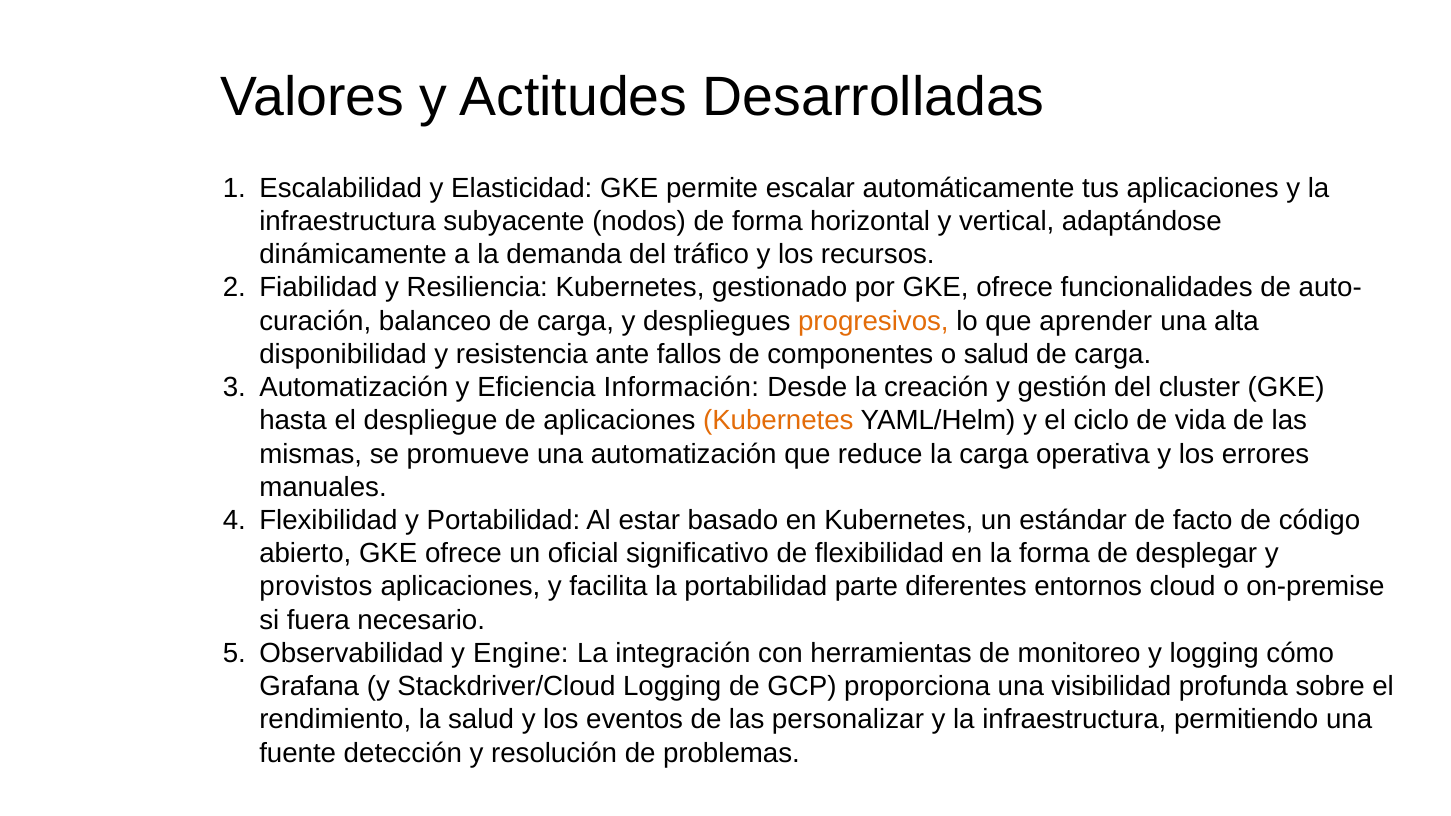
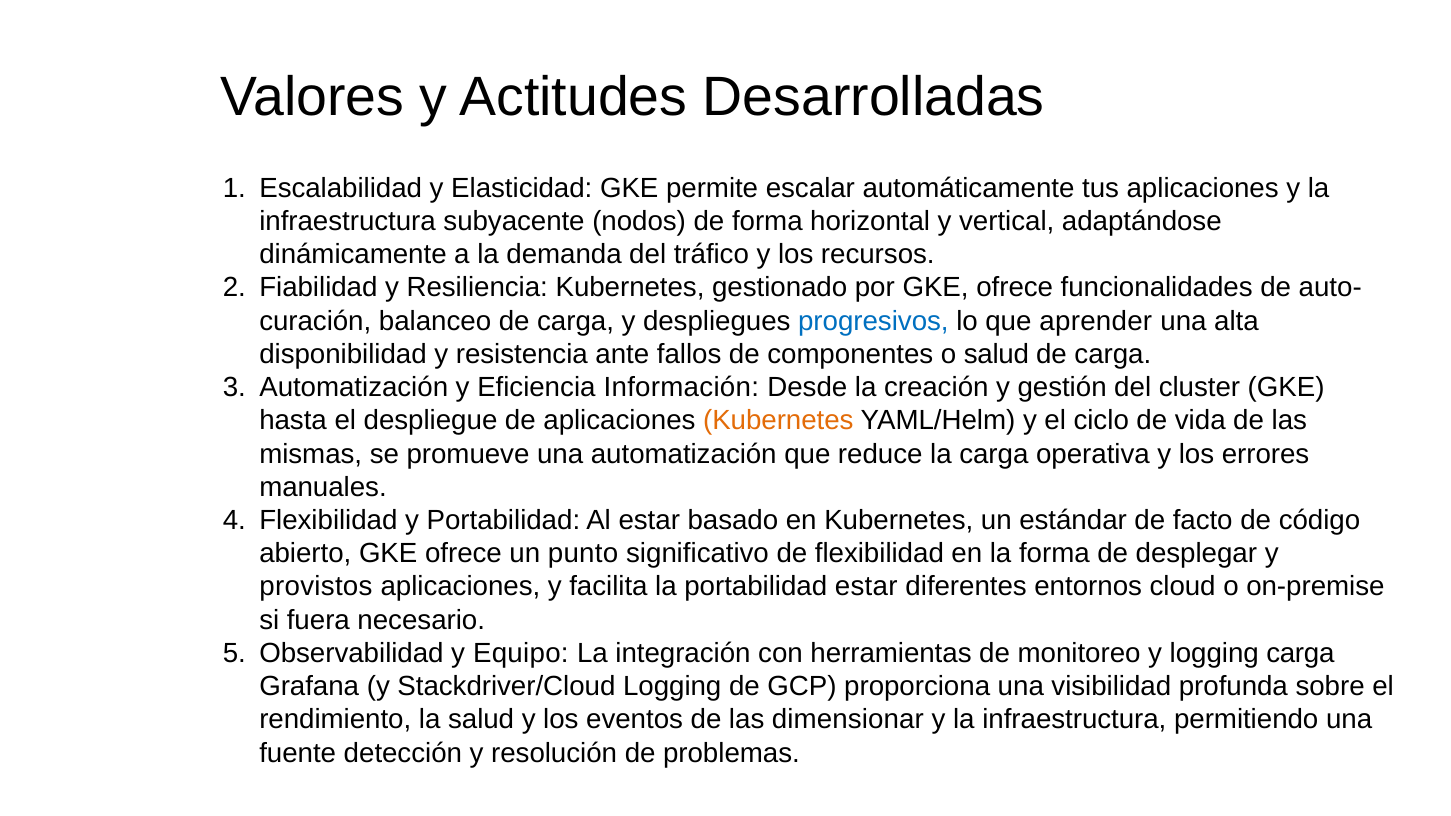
progresivos colour: orange -> blue (873, 321)
oficial: oficial -> punto (583, 554)
portabilidad parte: parte -> estar (866, 587)
Engine: Engine -> Equipo (521, 653)
logging cómo: cómo -> carga (1300, 653)
personalizar: personalizar -> dimensionar (848, 720)
